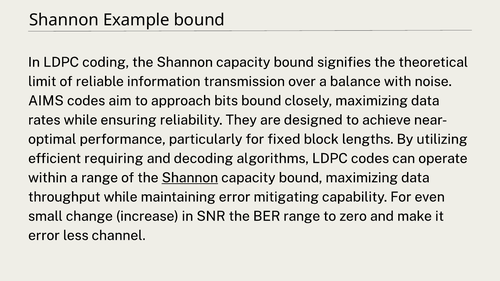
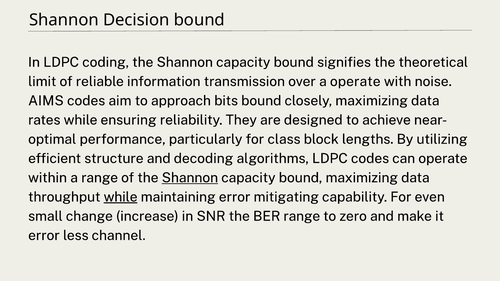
Example: Example -> Decision (136, 20)
a balance: balance -> operate (355, 82)
fixed: fixed -> class (284, 139)
requiring: requiring -> structure (114, 159)
while underline: none -> present (121, 197)
